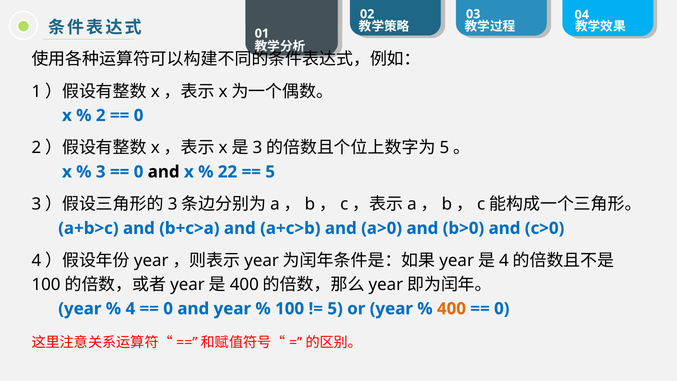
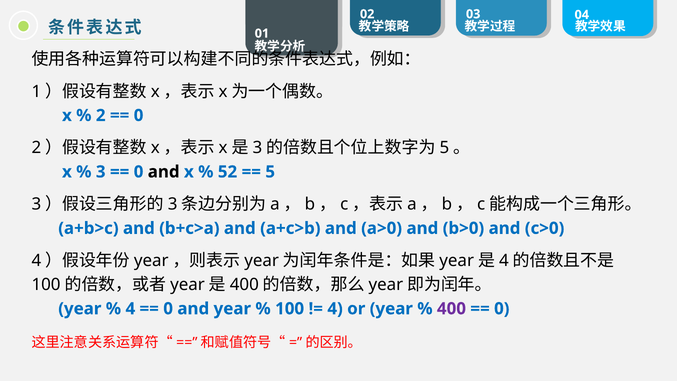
22: 22 -> 52 (228, 172)
5: 5 -> 4 (335, 309)
400 colour: orange -> purple (451, 309)
